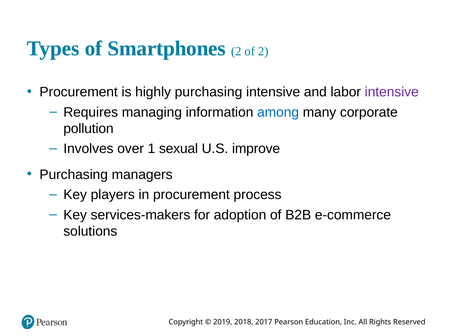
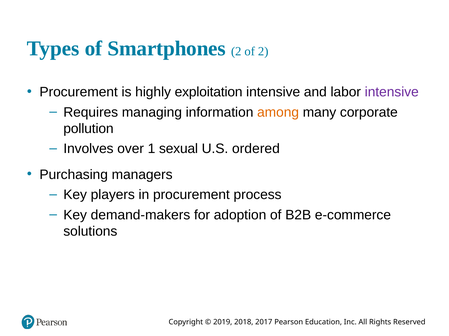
highly purchasing: purchasing -> exploitation (209, 92)
among colour: blue -> orange (278, 112)
improve: improve -> ordered (256, 149)
services-makers: services-makers -> demand-makers (140, 215)
